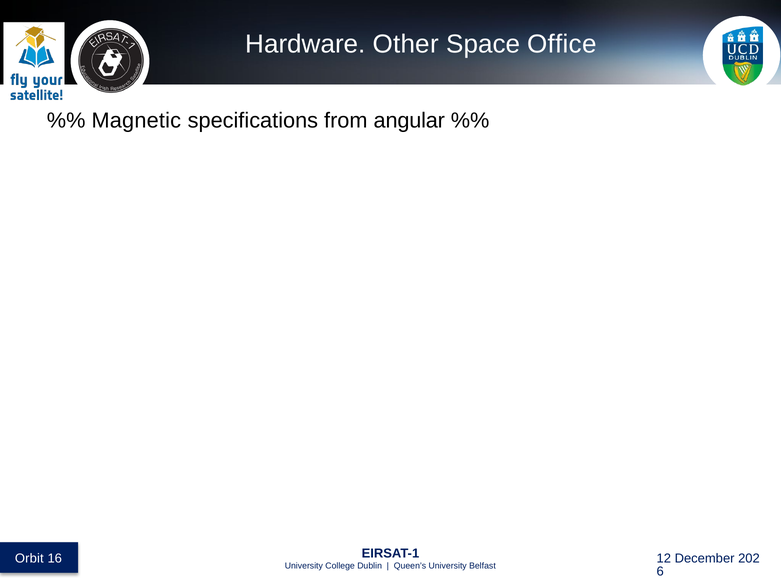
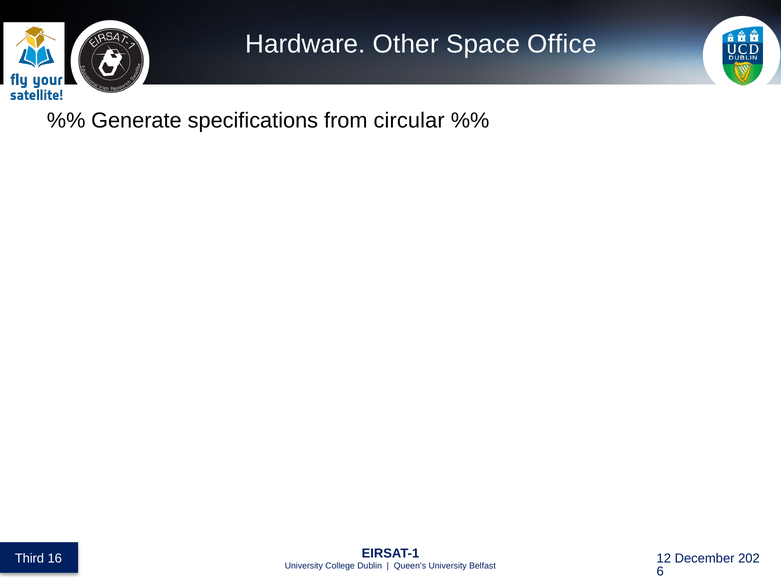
Magnetic: Magnetic -> Generate (136, 121)
angular: angular -> circular (409, 121)
Orbit: Orbit -> Third (29, 559)
